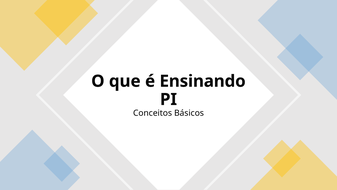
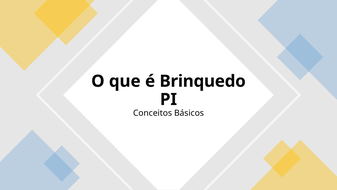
Ensinando: Ensinando -> Brinquedo (203, 81)
